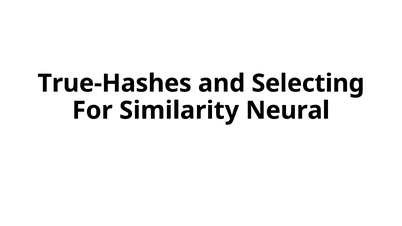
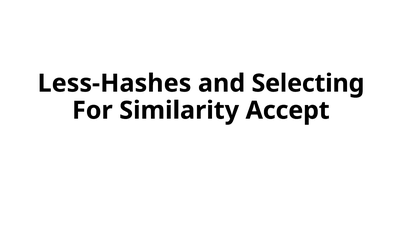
True-Hashes: True-Hashes -> Less-Hashes (114, 83)
Neural: Neural -> Accept (288, 111)
